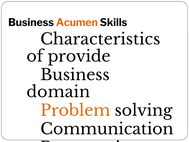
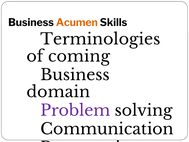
Characteristics: Characteristics -> Terminologies (100, 39)
provide: provide -> coming (79, 56)
Problem colour: orange -> purple (75, 110)
